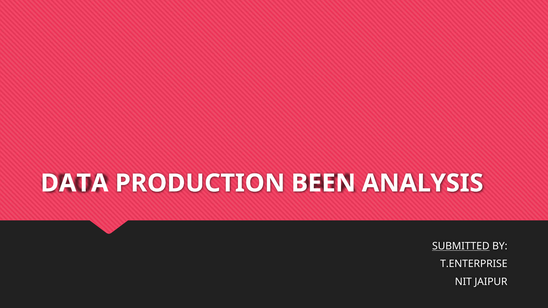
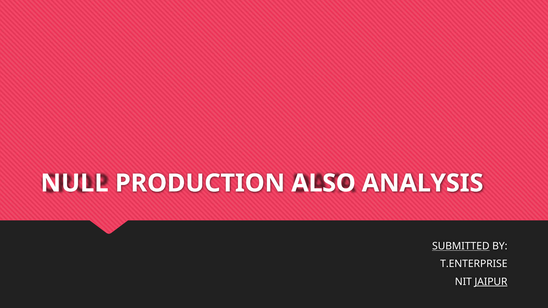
DATA: DATA -> NULL (74, 183)
BEEN: BEEN -> ALSO (324, 183)
JAIPUR underline: none -> present (491, 282)
